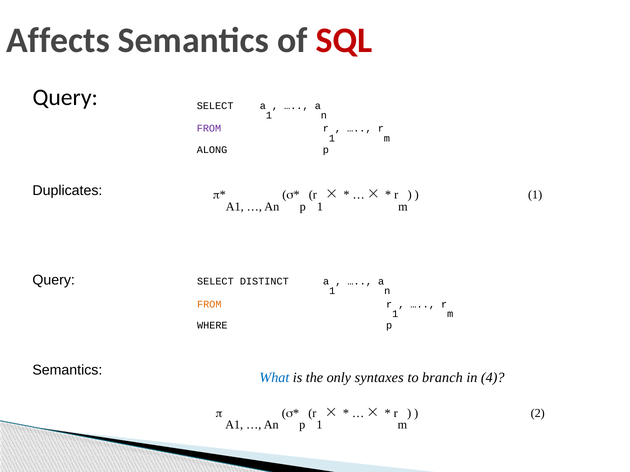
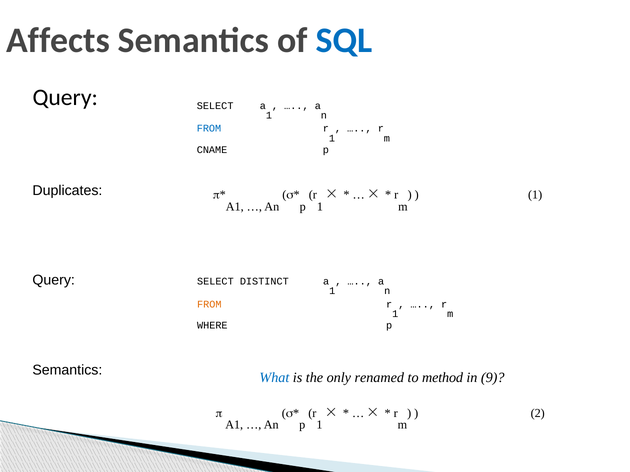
SQL colour: red -> blue (344, 41)
FROM colour: purple -> blue (209, 129)
ALONG: ALONG -> CNAME (212, 150)
syntaxes: syntaxes -> renamed (379, 378)
branch: branch -> method (443, 378)
4: 4 -> 9 (493, 378)
